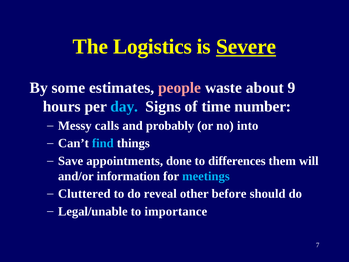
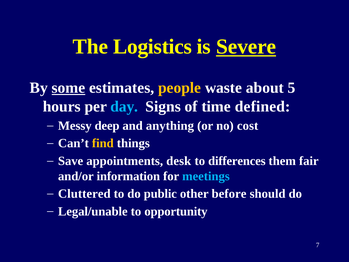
some underline: none -> present (68, 88)
people colour: pink -> yellow (180, 88)
9: 9 -> 5 (292, 88)
number: number -> defined (263, 106)
calls: calls -> deep (107, 126)
probably: probably -> anything (170, 126)
into: into -> cost (248, 126)
find colour: light blue -> yellow (103, 143)
done: done -> desk (179, 161)
will: will -> fair (309, 161)
reveal: reveal -> public (160, 194)
importance: importance -> opportunity (176, 211)
